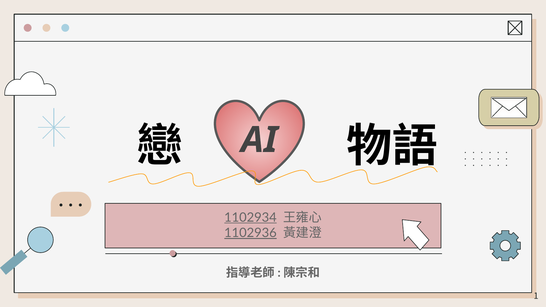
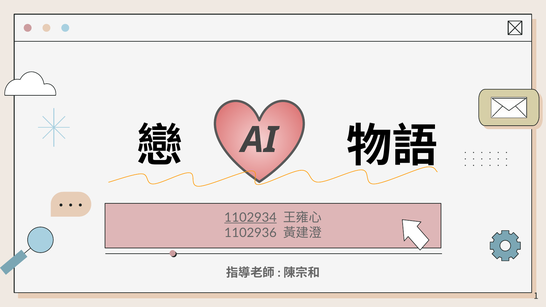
1102936 underline: present -> none (250, 233)
